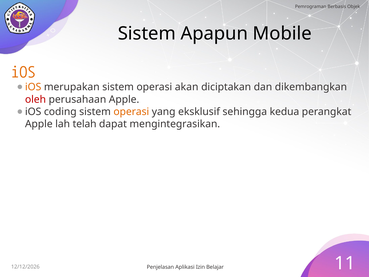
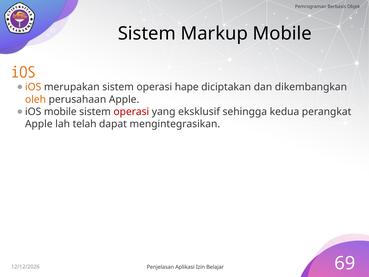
Apapun: Apapun -> Markup (214, 33)
akan: akan -> hape (187, 87)
oleh colour: red -> orange (35, 99)
iOS coding: coding -> mobile (60, 112)
operasi colour: orange -> red (131, 112)
11: 11 -> 69 (345, 263)
